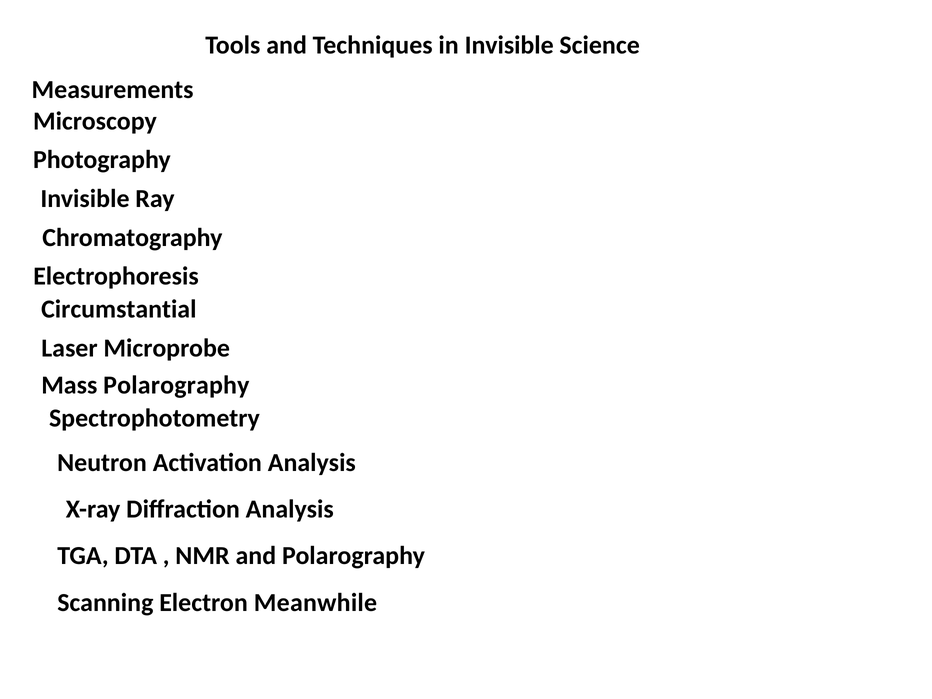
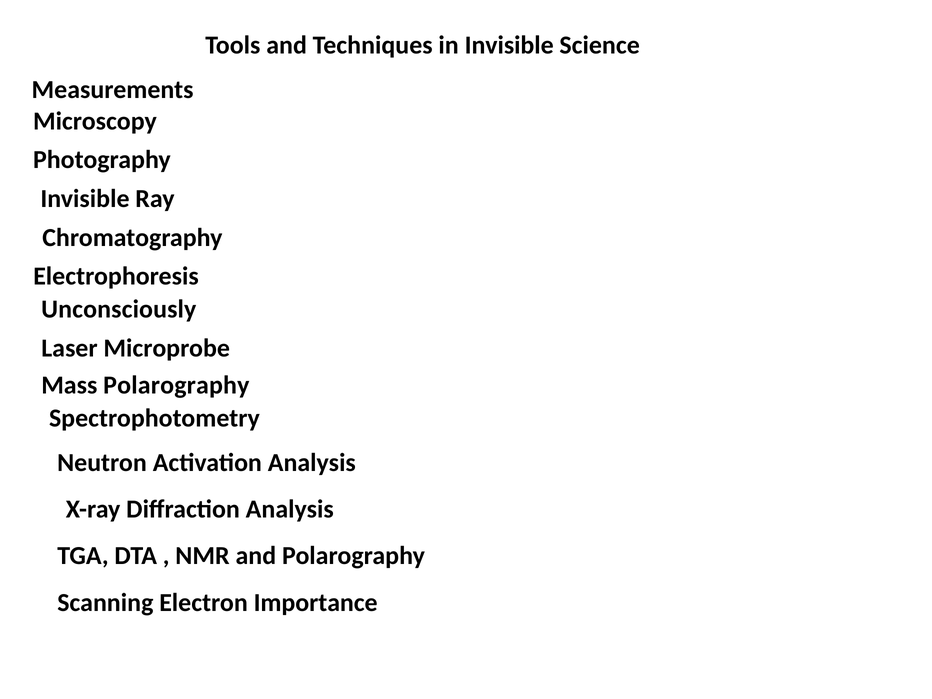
Circumstantial: Circumstantial -> Unconsciously (119, 309)
Meanwhile: Meanwhile -> Importance (316, 602)
